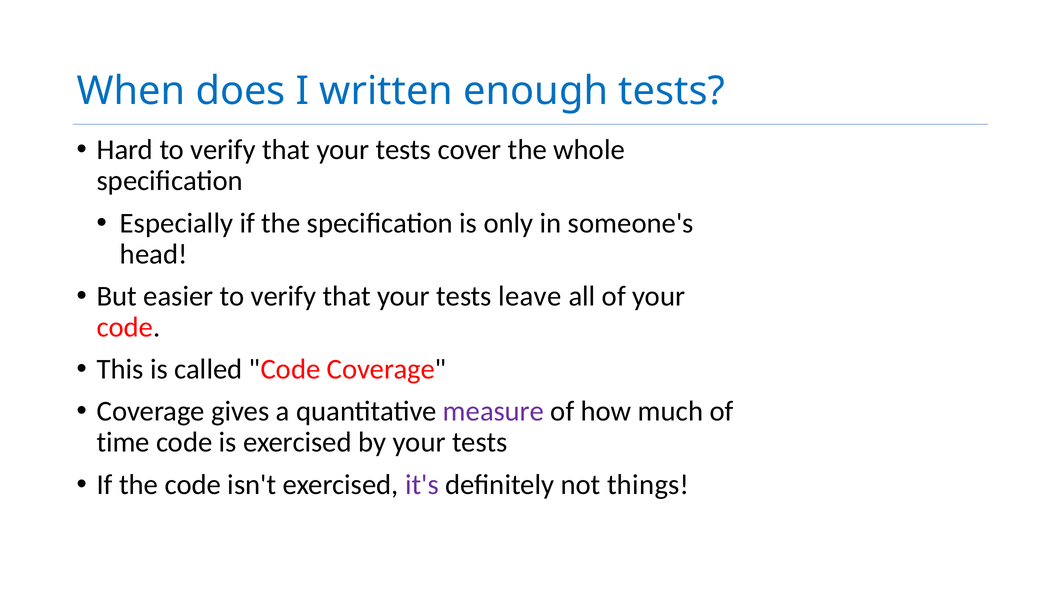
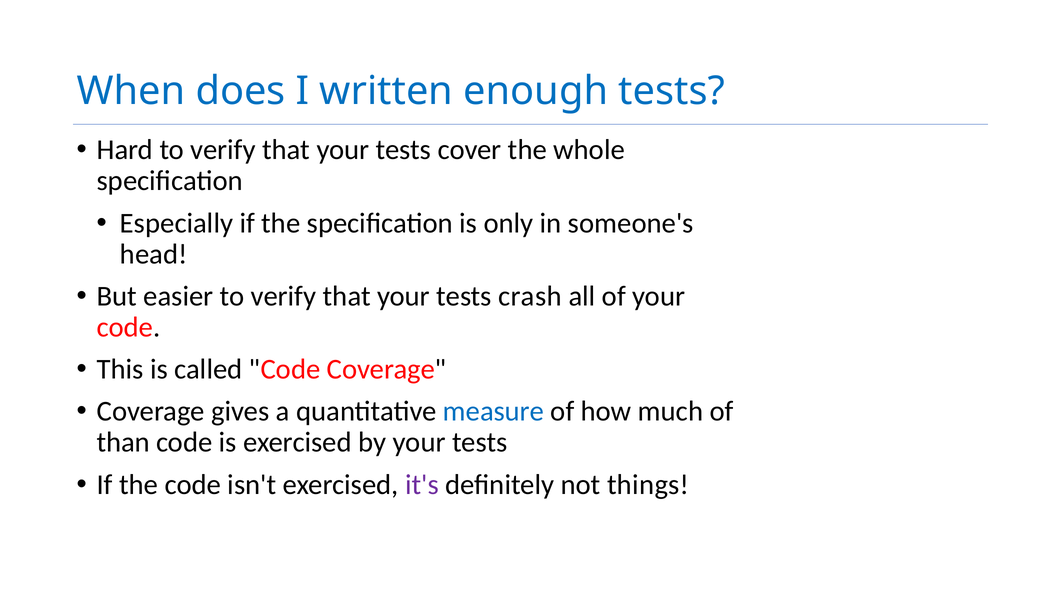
leave: leave -> crash (530, 296)
measure colour: purple -> blue (494, 411)
time: time -> than (123, 442)
